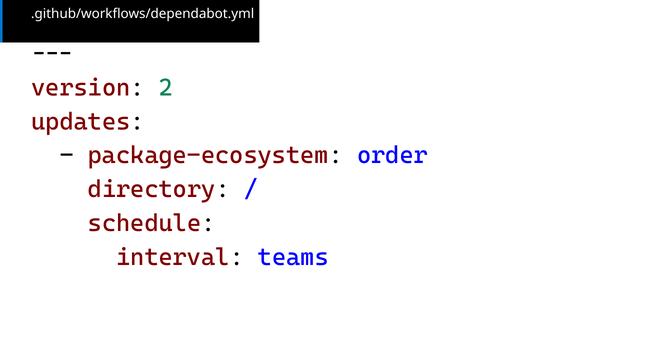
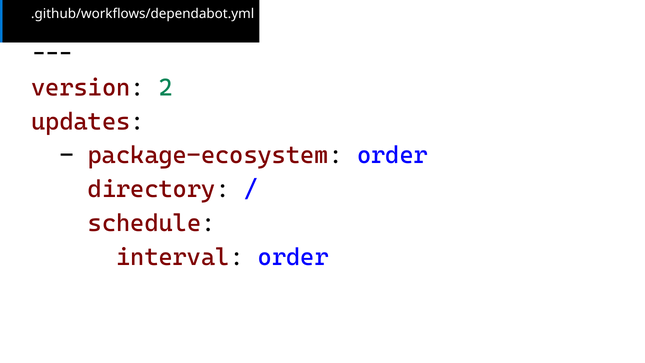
interval teams: teams -> order (293, 257)
